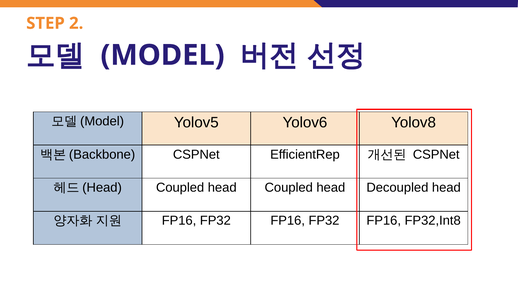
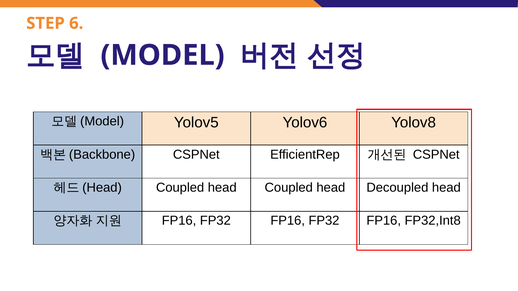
2: 2 -> 6 (76, 23)
